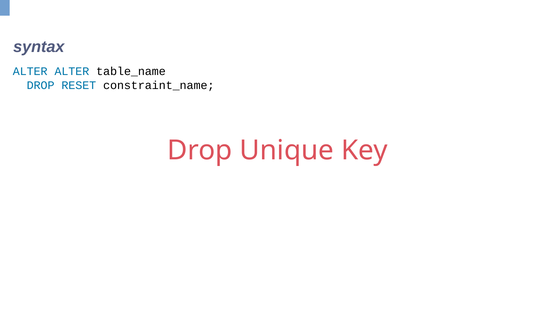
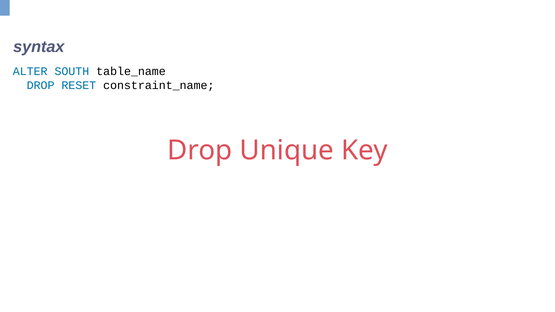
ALTER ALTER: ALTER -> SOUTH (72, 71)
